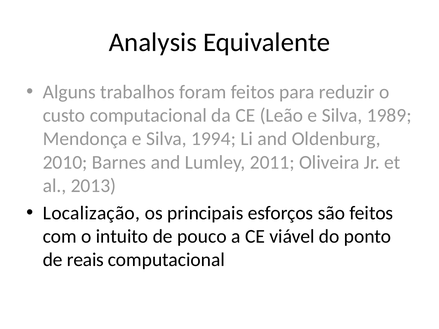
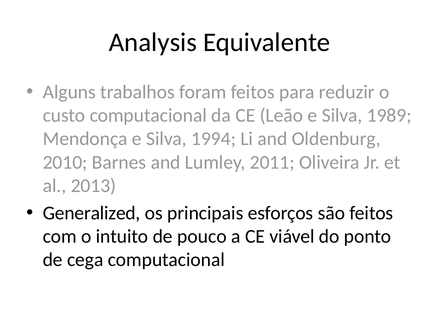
Localização: Localização -> Generalized (92, 213)
reais: reais -> cega (85, 260)
